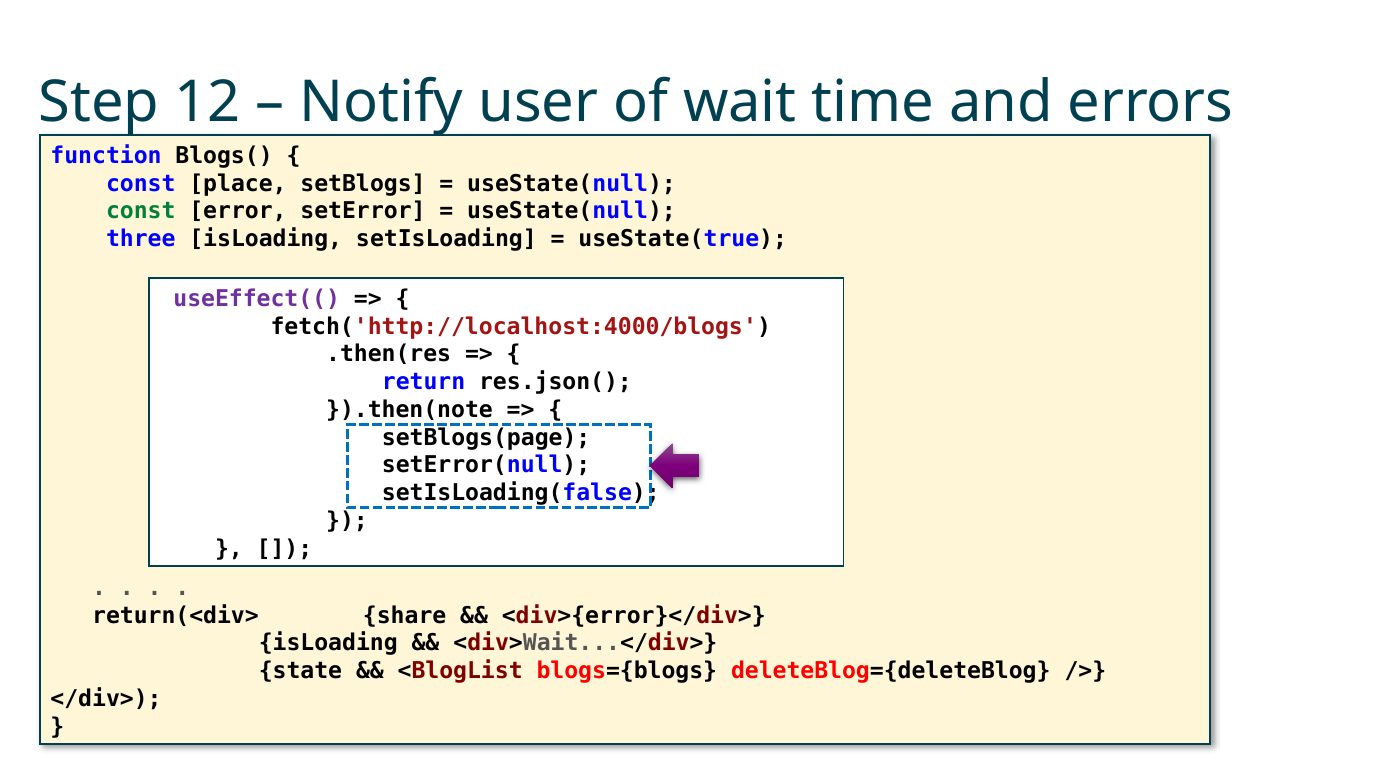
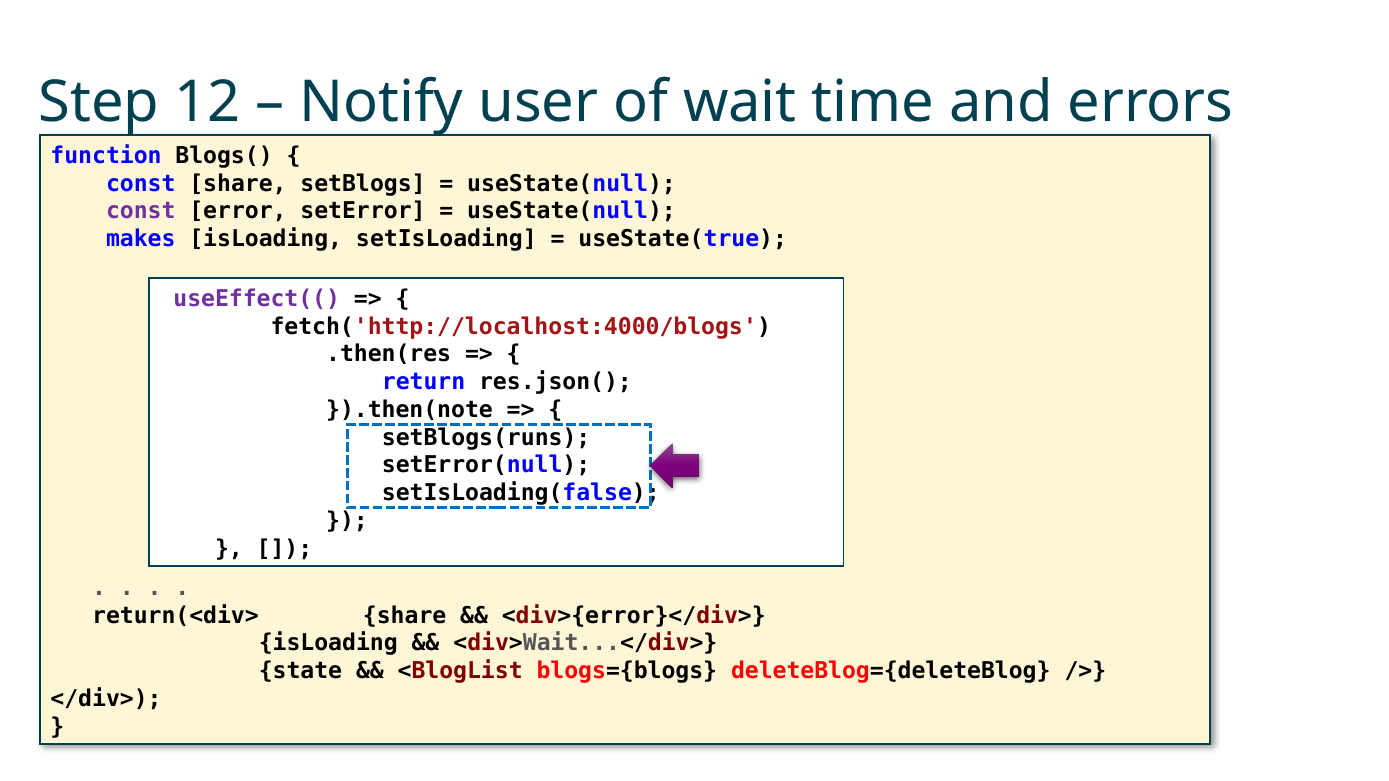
const place: place -> share (238, 184)
const colour: green -> purple (141, 211)
three: three -> makes (141, 239)
setBlogs(page: setBlogs(page -> setBlogs(runs (486, 438)
